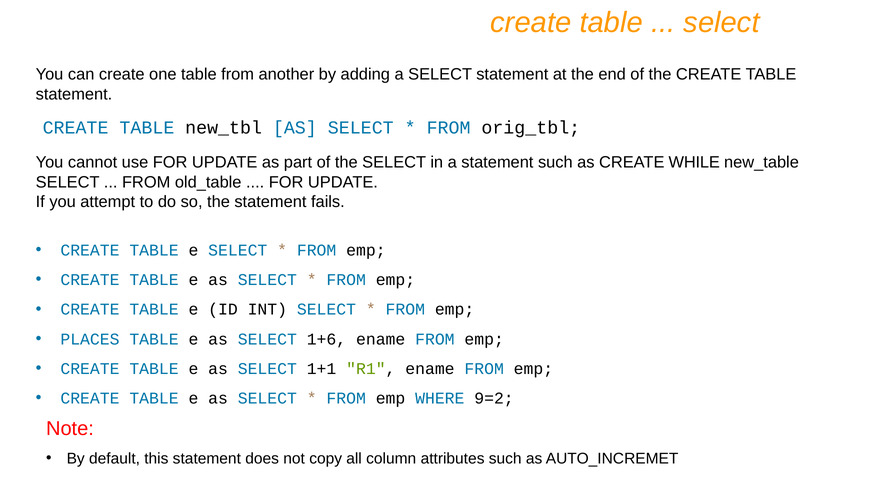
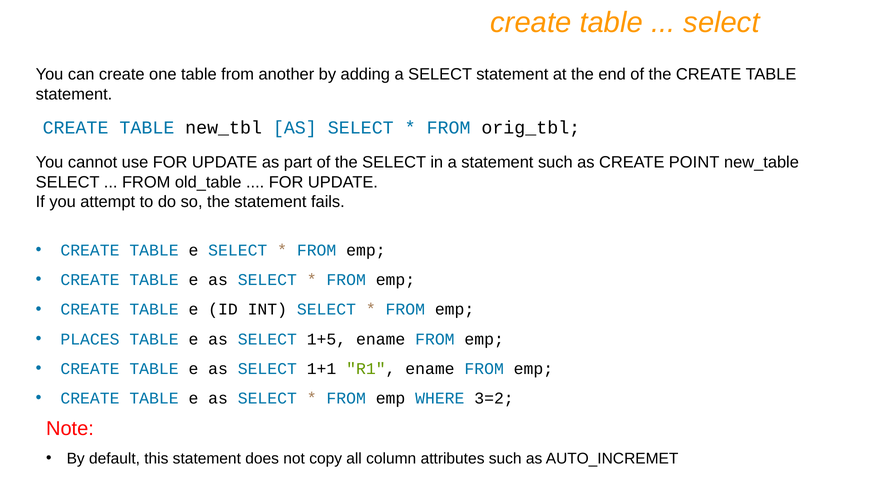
WHILE: WHILE -> POINT (694, 162)
1+6: 1+6 -> 1+5 (326, 339)
9=2: 9=2 -> 3=2 (494, 398)
